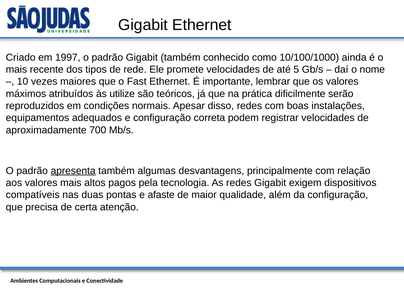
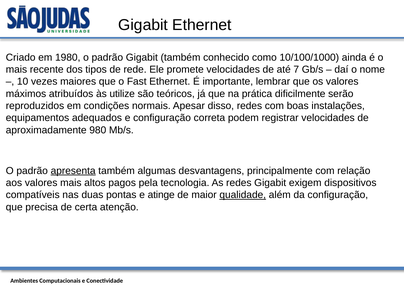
1997: 1997 -> 1980 (68, 57)
5: 5 -> 7 (296, 70)
700: 700 -> 980 (98, 130)
afaste: afaste -> atinge (161, 195)
qualidade underline: none -> present (243, 195)
